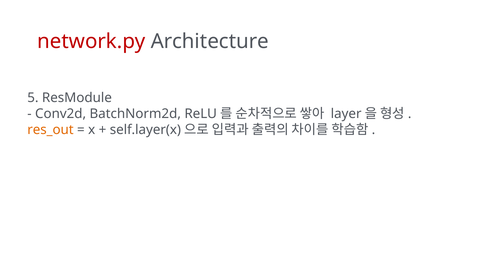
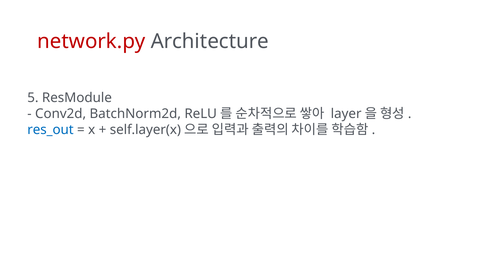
res_out colour: orange -> blue (50, 130)
